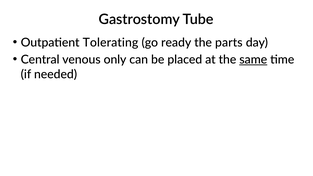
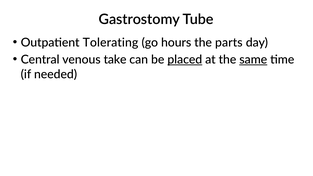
ready: ready -> hours (176, 43)
only: only -> take (115, 60)
placed underline: none -> present (185, 60)
